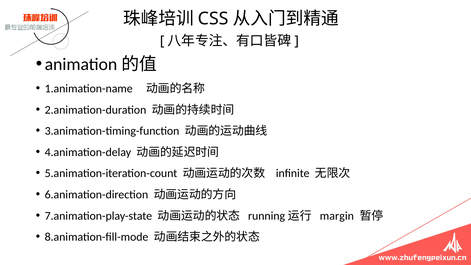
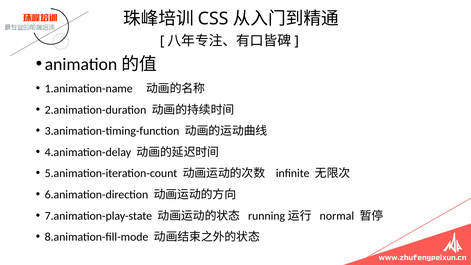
margin: margin -> normal (337, 216)
